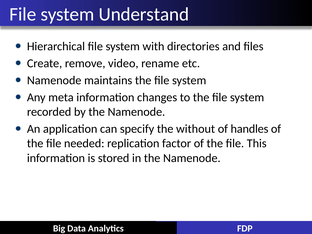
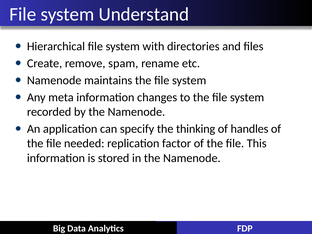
video: video -> spam (123, 63)
without: without -> thinking (196, 129)
